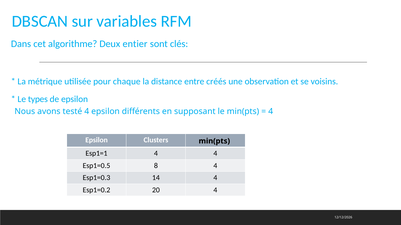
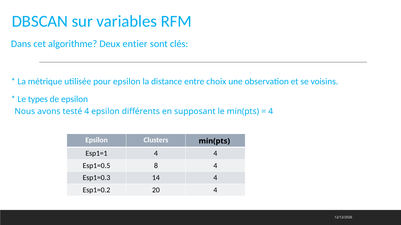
pour chaque: chaque -> epsilon (127, 82)
créés: créés -> choix (216, 82)
